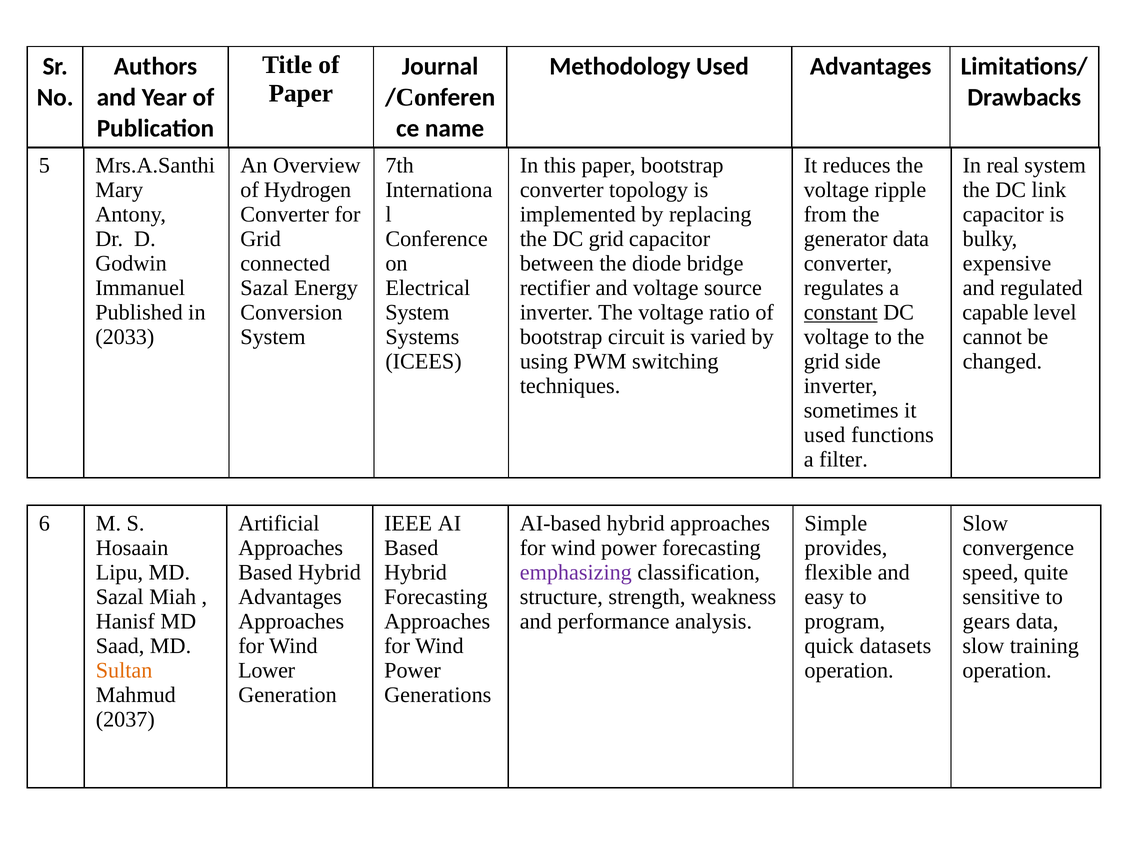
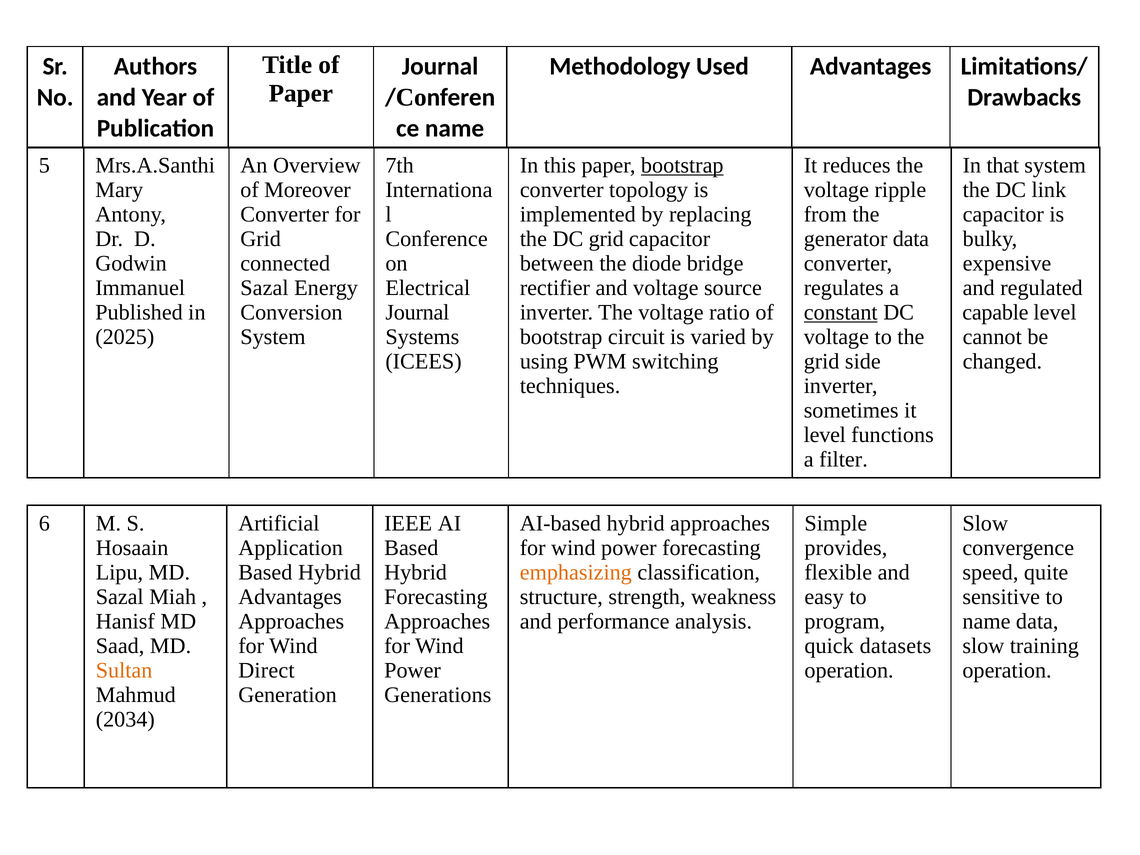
bootstrap underline: none -> present (682, 165)
real: real -> that (1003, 165)
Hydrogen: Hydrogen -> Moreover (307, 190)
System: System -> Journal (417, 312)
2033: 2033 -> 2025 (125, 337)
used: used -> level (825, 435)
Approaches: Approaches -> Application (291, 548)
emphasizing colour: purple -> orange (576, 573)
gears: gears -> name (986, 622)
Lower: Lower -> Direct (266, 671)
2037: 2037 -> 2034 (125, 720)
